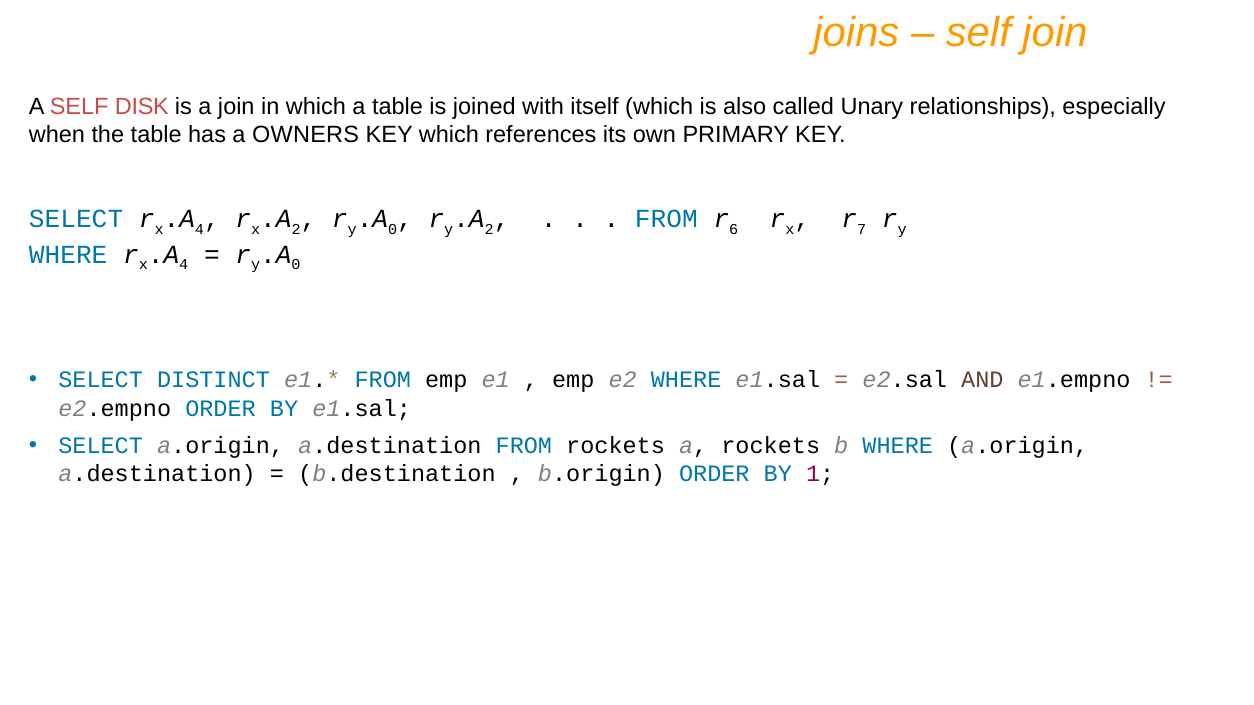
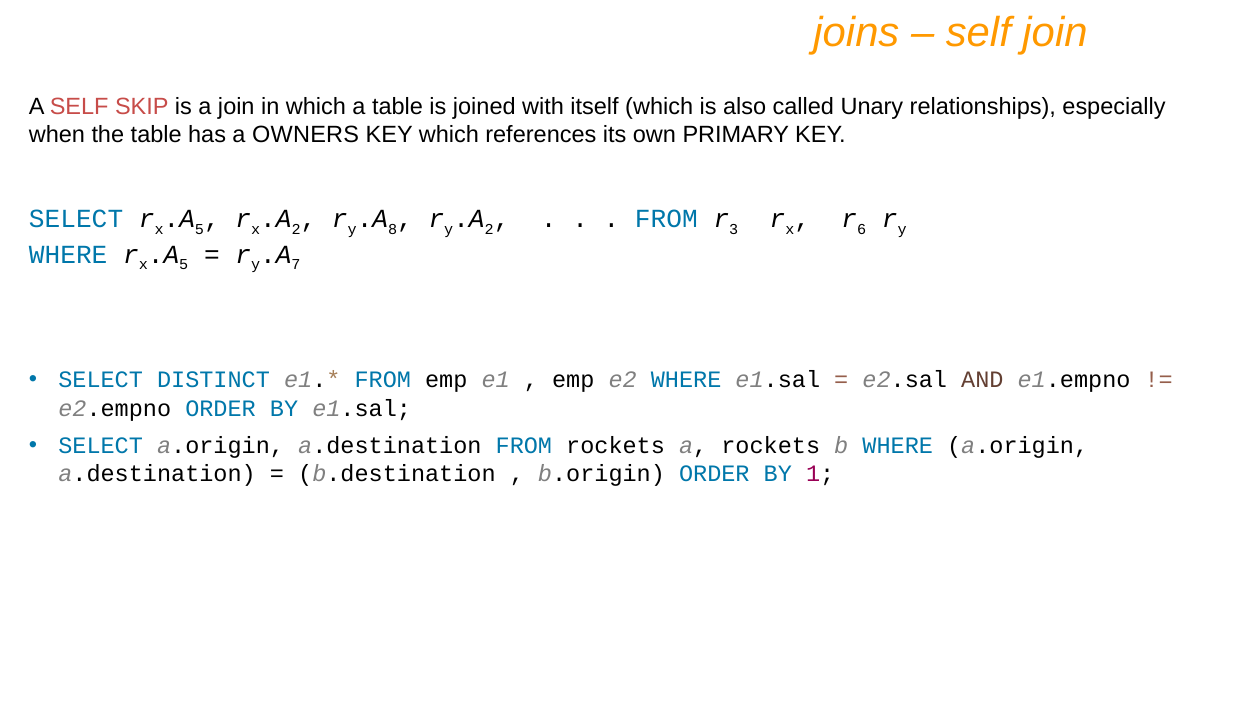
DISK: DISK -> SKIP (142, 107)
4: 4 -> 5 (200, 229)
0: 0 -> 8 (393, 229)
6: 6 -> 3 (734, 229)
7: 7 -> 6 (862, 229)
4: 4 -> 5 (184, 265)
0: 0 -> 7 (296, 265)
